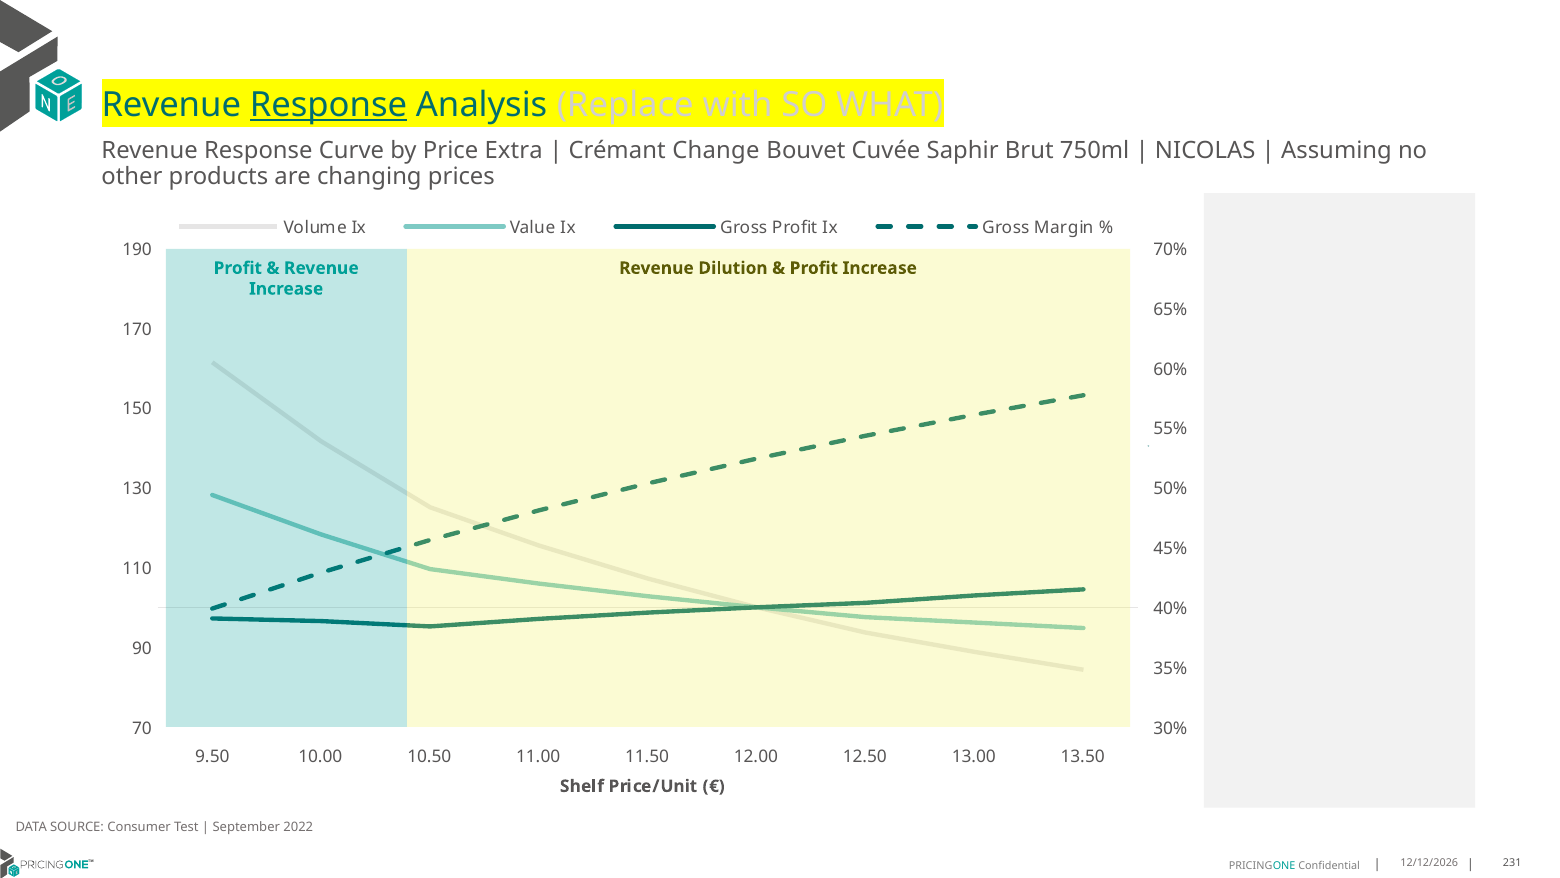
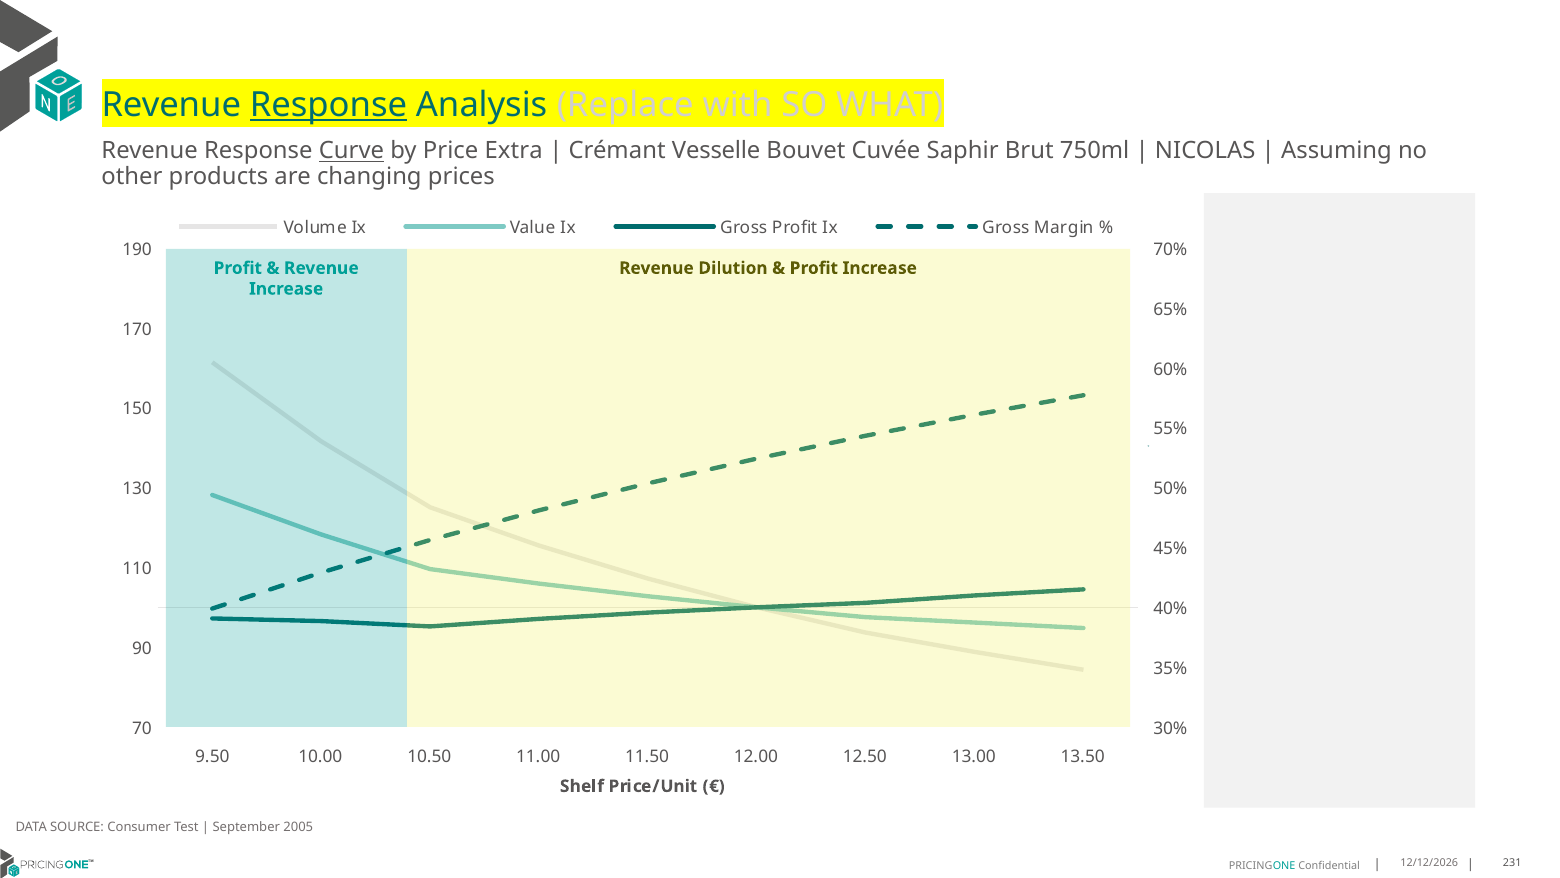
Curve underline: none -> present (351, 151)
Change: Change -> Vesselle (716, 151)
2022: 2022 -> 2005 (298, 826)
